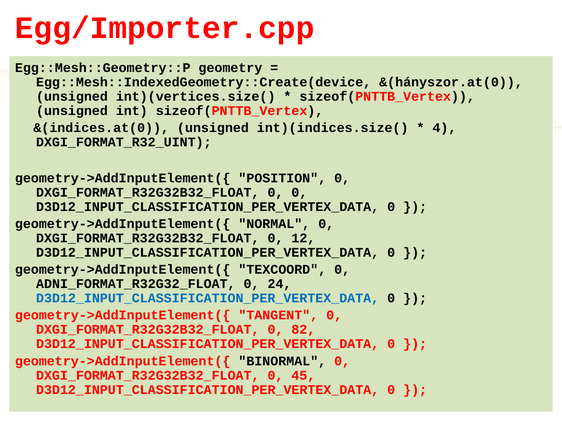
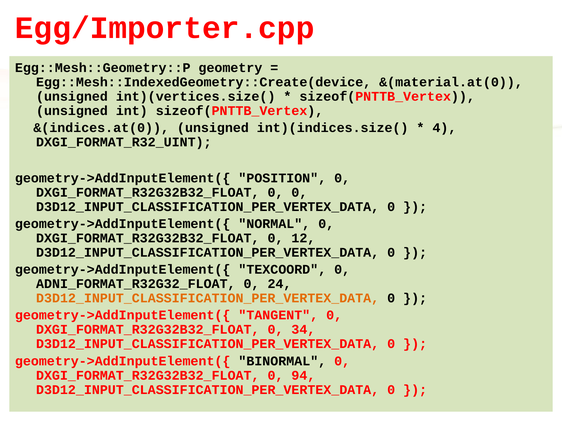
&(hányszor.at(0: &(hányszor.at(0 -> &(material.at(0 (451, 82)
D3D12_INPUT_CLASSIFICATION_PER_VERTEX_DATA colour: blue -> orange (208, 299)
82: 82 -> 34 (303, 330)
45: 45 -> 94 (303, 376)
